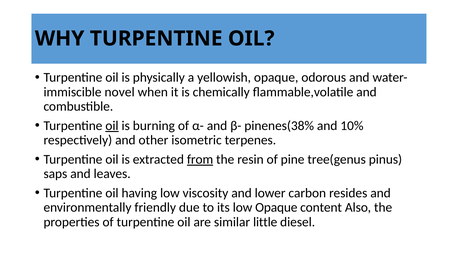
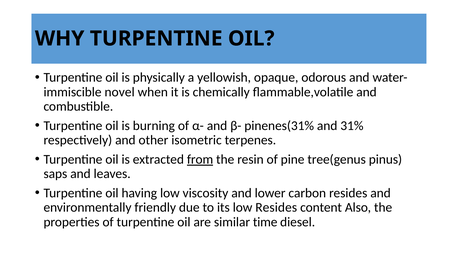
oil underline: present -> none (112, 125)
pinenes(38%: pinenes(38% -> pinenes(31% (279, 125)
10%: 10% -> 31% (352, 125)
low Opaque: Opaque -> Resides (276, 207)
little: little -> time (265, 222)
